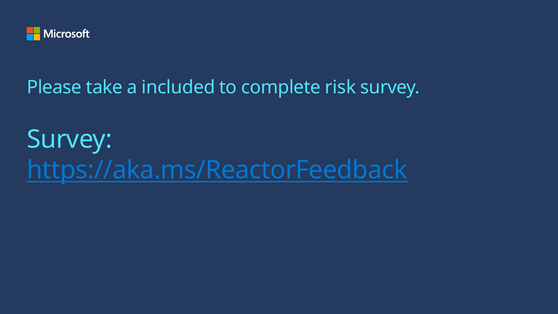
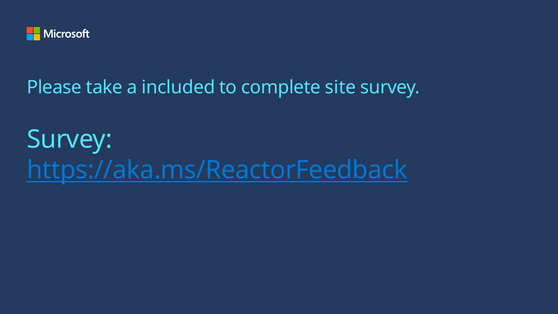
risk: risk -> site (340, 87)
